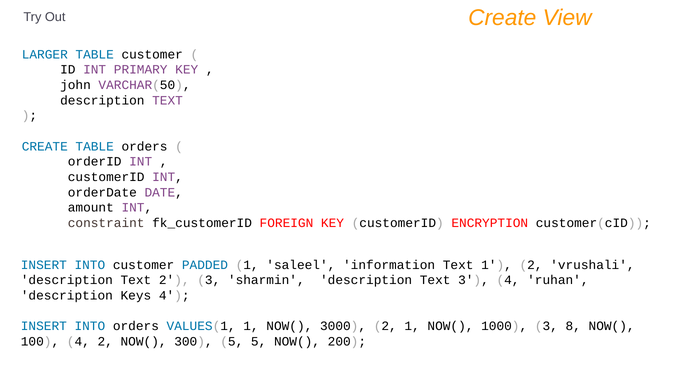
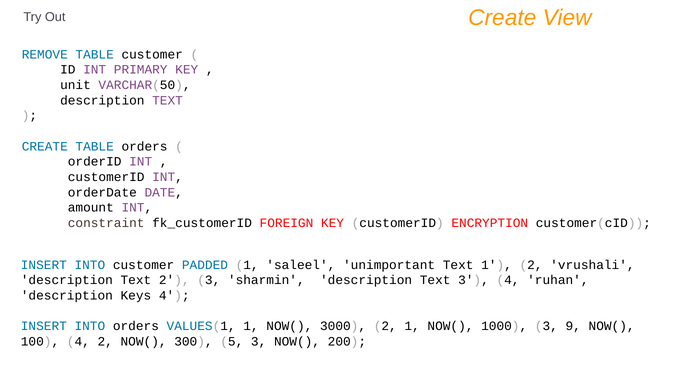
LARGER: LARGER -> REMOVE (45, 55)
john: john -> unit (75, 85)
information: information -> unimportant (389, 265)
8: 8 -> 9 (573, 327)
5 5: 5 -> 3 (259, 342)
